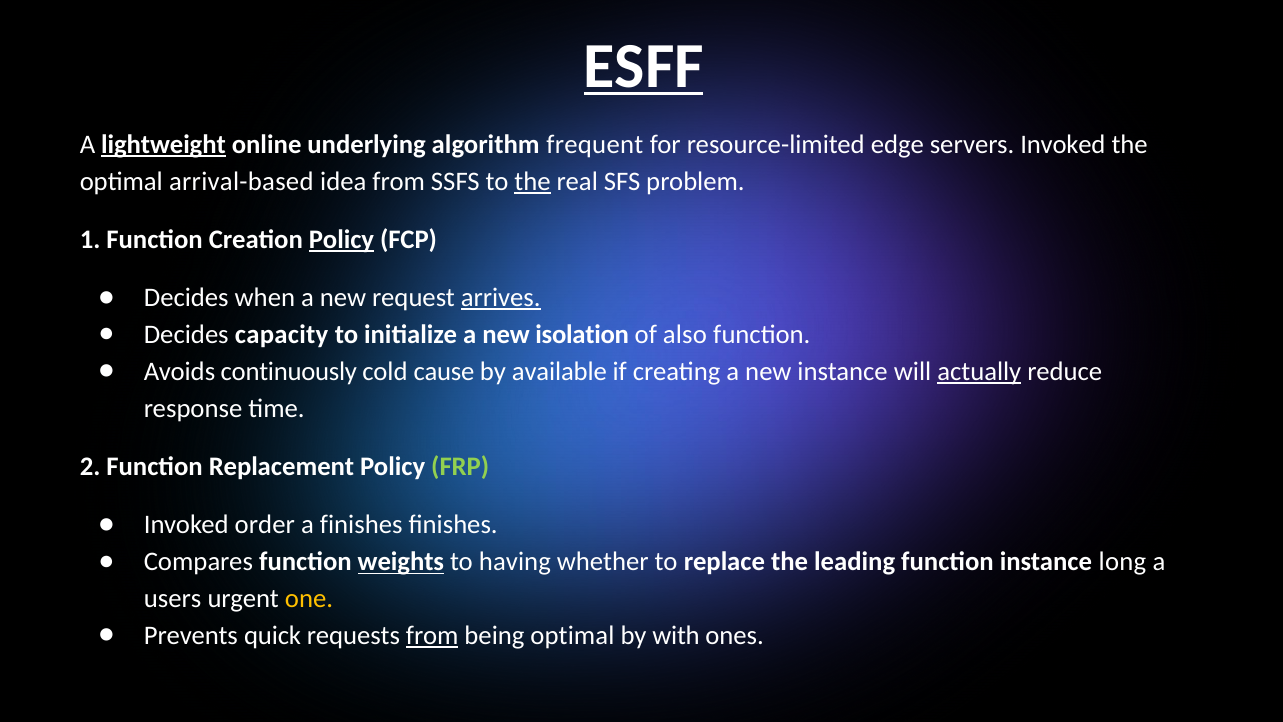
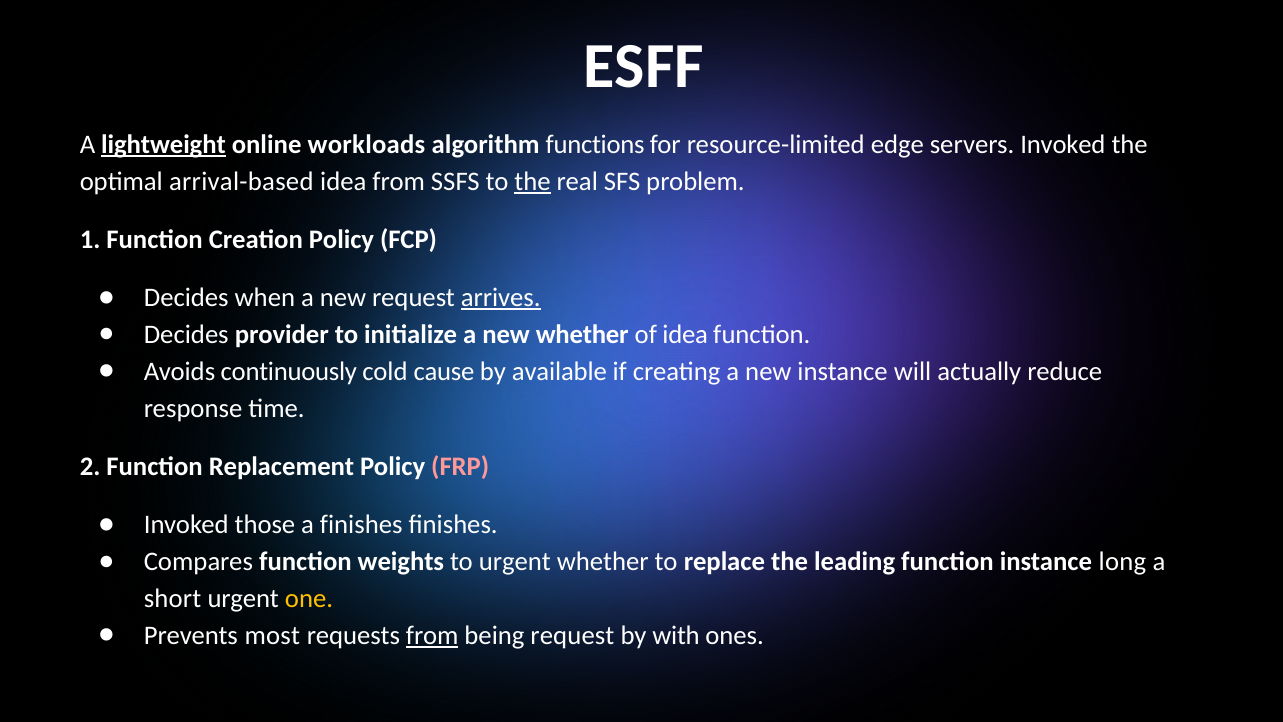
ESFF underline: present -> none (644, 66)
underlying: underlying -> workloads (366, 144)
frequent: frequent -> functions (595, 144)
Policy underline: present -> none (341, 239)
capacity: capacity -> provider (282, 335)
new isolation: isolation -> whether (582, 335)
of also: also -> idea (685, 335)
actually underline: present -> none (979, 371)
FRP colour: light green -> pink (460, 467)
order: order -> those (265, 525)
weights underline: present -> none (401, 562)
to having: having -> urgent (515, 562)
users: users -> short (173, 599)
quick: quick -> most (272, 635)
being optimal: optimal -> request (572, 635)
